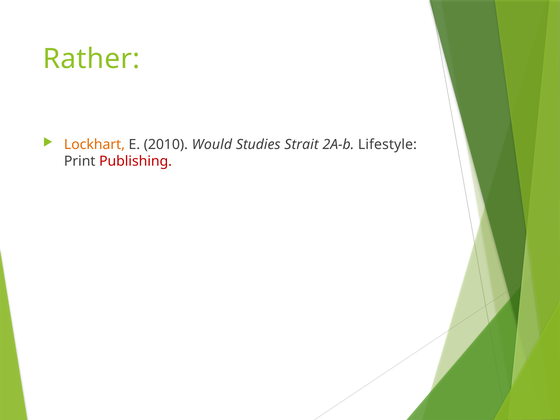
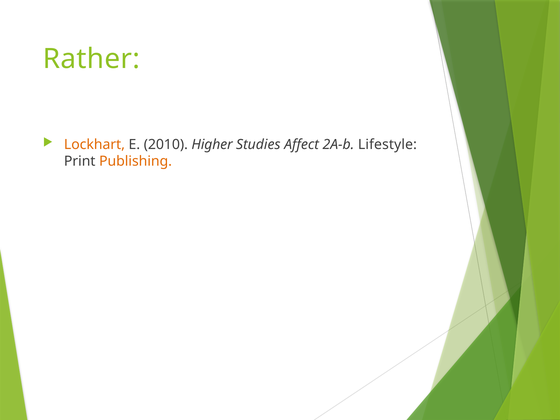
Would: Would -> Higher (212, 145)
Strait: Strait -> Affect (302, 145)
Publishing colour: red -> orange (136, 161)
